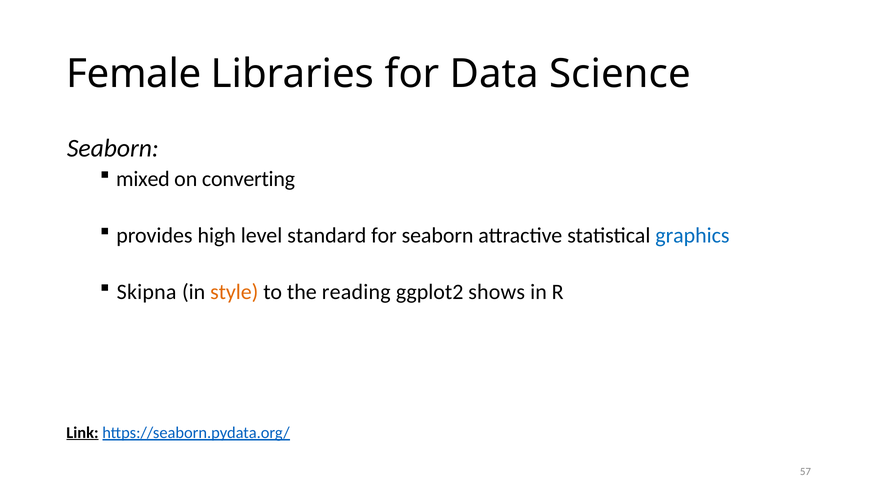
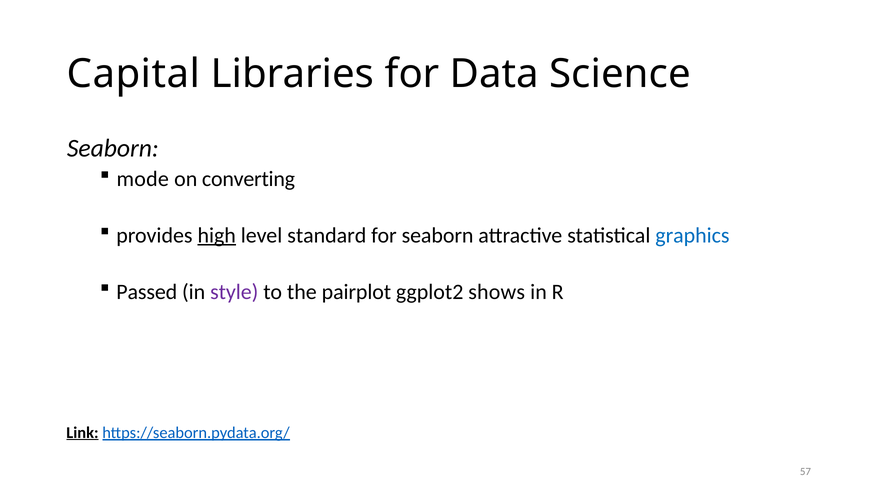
Female: Female -> Capital (133, 74)
mixed: mixed -> mode (143, 179)
high underline: none -> present (217, 235)
Skipna: Skipna -> Passed (147, 292)
style colour: orange -> purple (234, 292)
reading: reading -> pairplot (356, 292)
